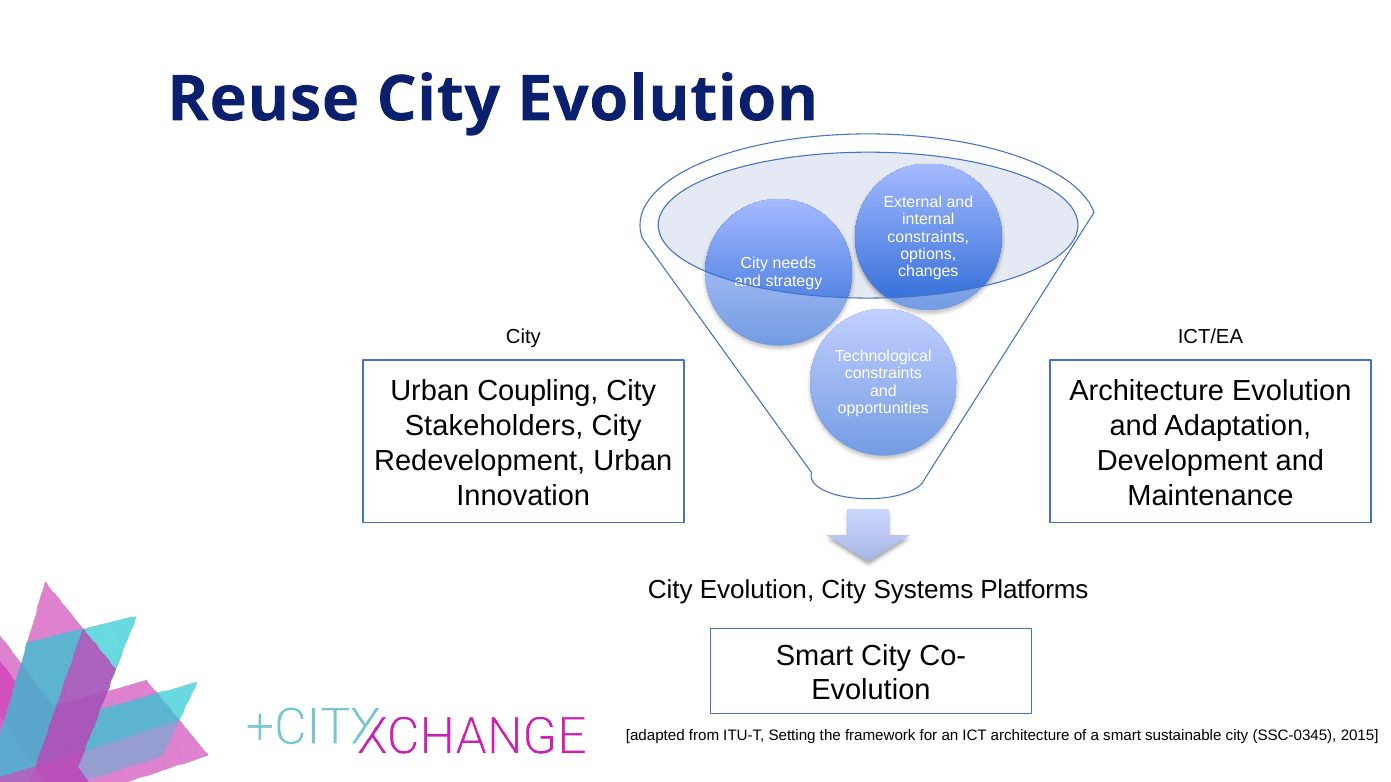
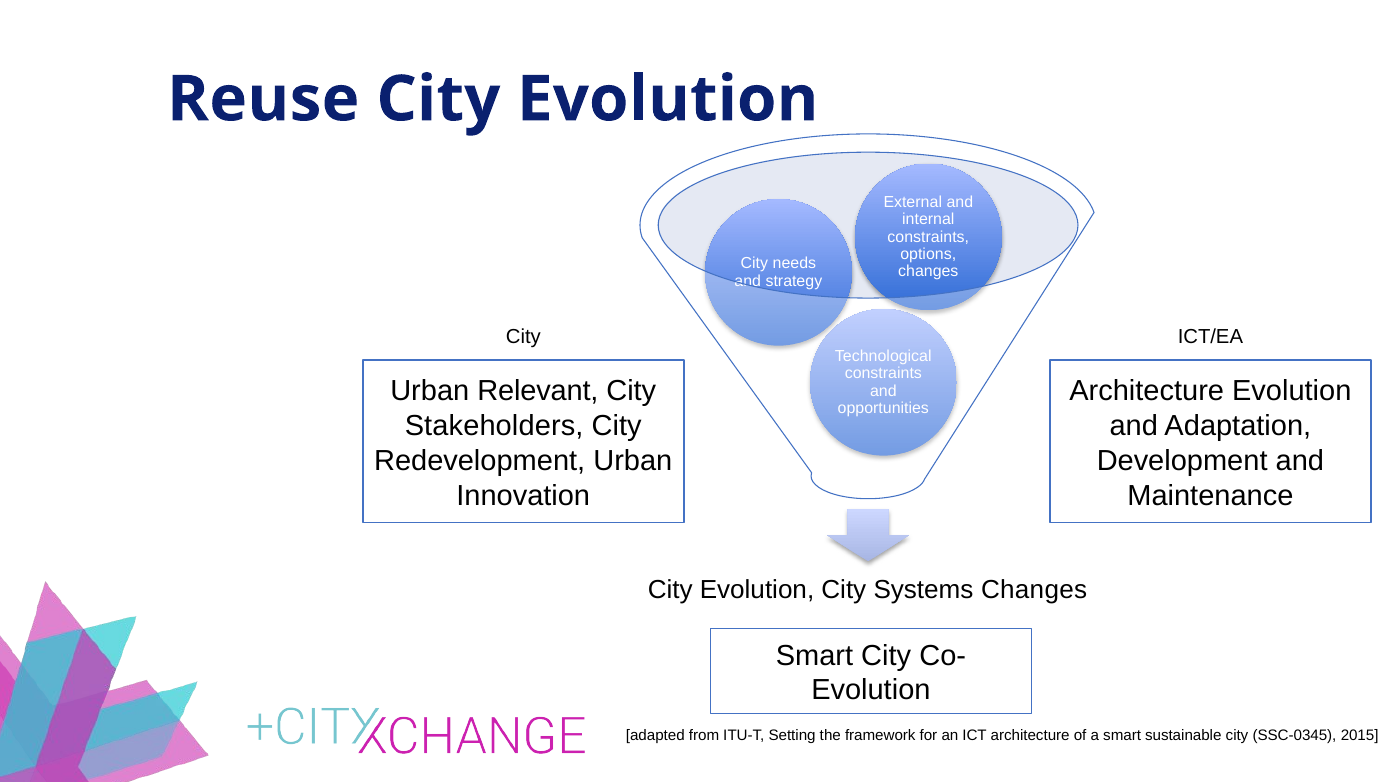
Coupling: Coupling -> Relevant (538, 391)
Platforms: Platforms -> Changes (1034, 590)
